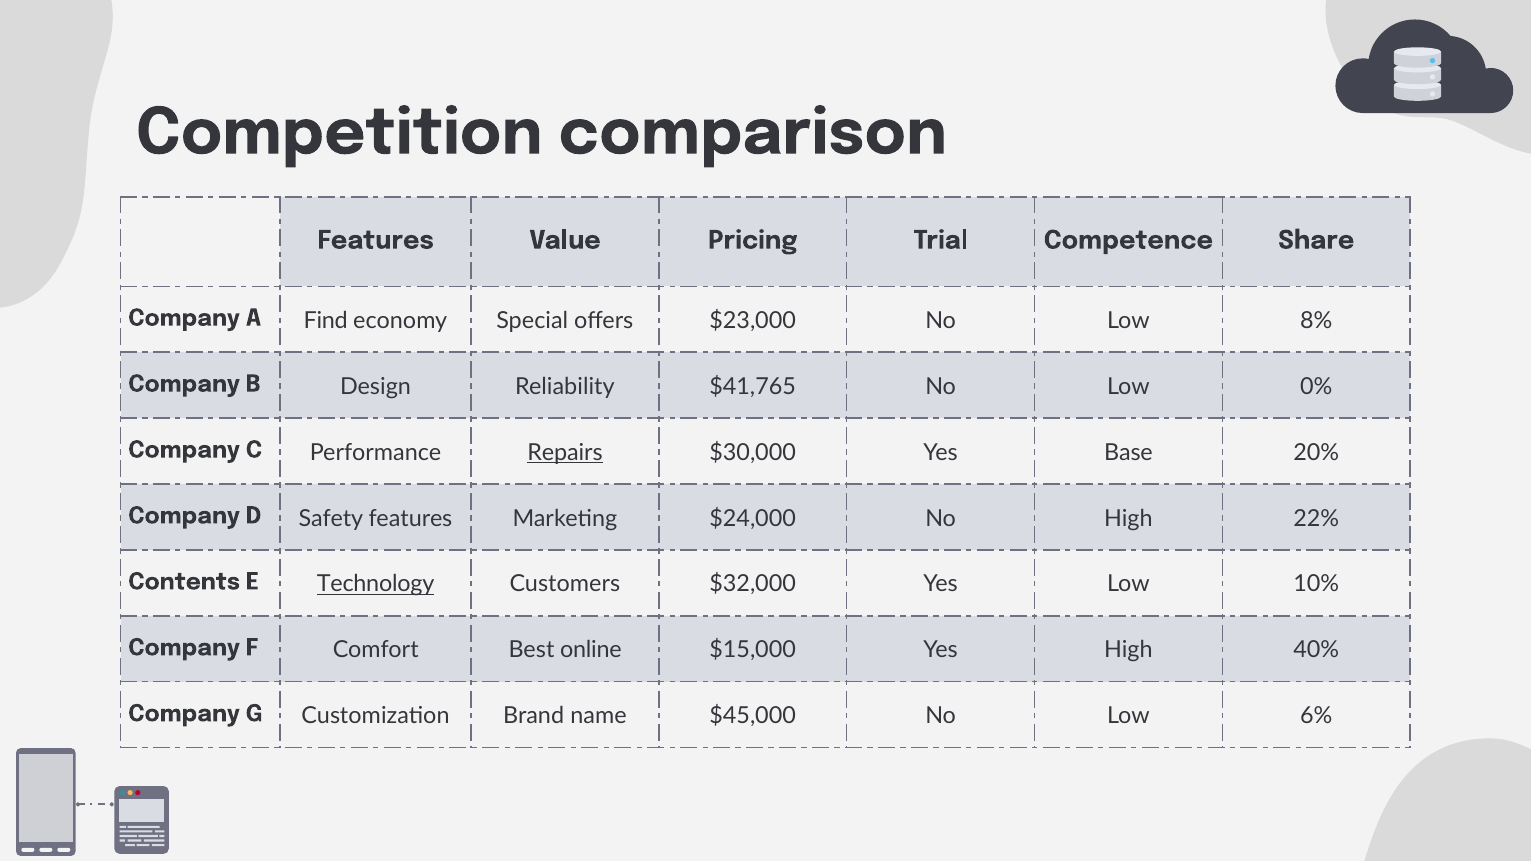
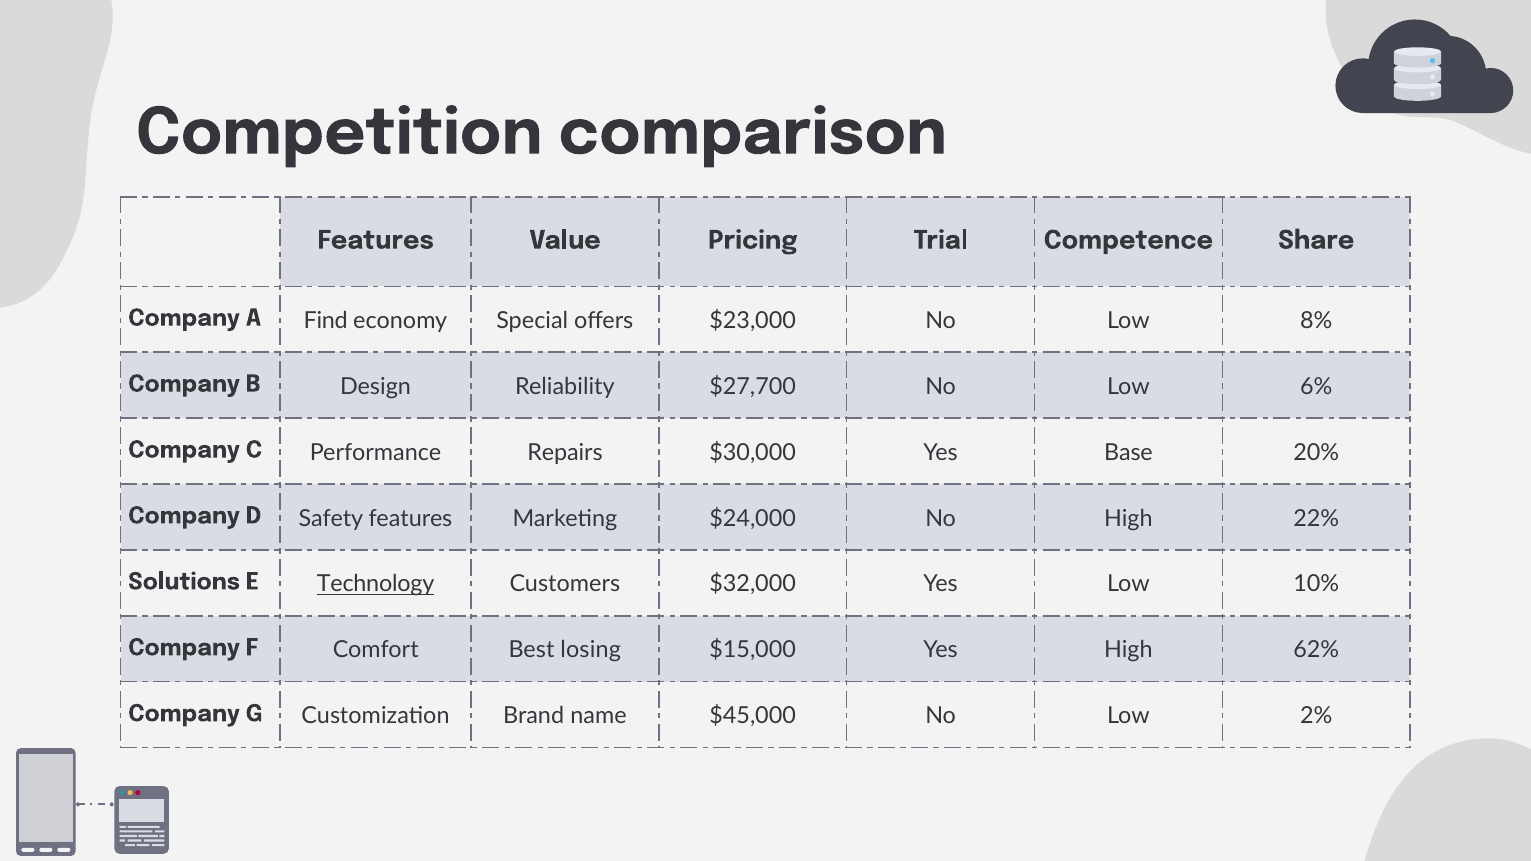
$41,765: $41,765 -> $27,700 (753, 387)
0%: 0% -> 6% (1316, 387)
Repairs underline: present -> none (565, 452)
Contents: Contents -> Solutions (184, 582)
online: online -> losing (591, 650)
40%: 40% -> 62% (1316, 650)
6%: 6% -> 2% (1316, 716)
